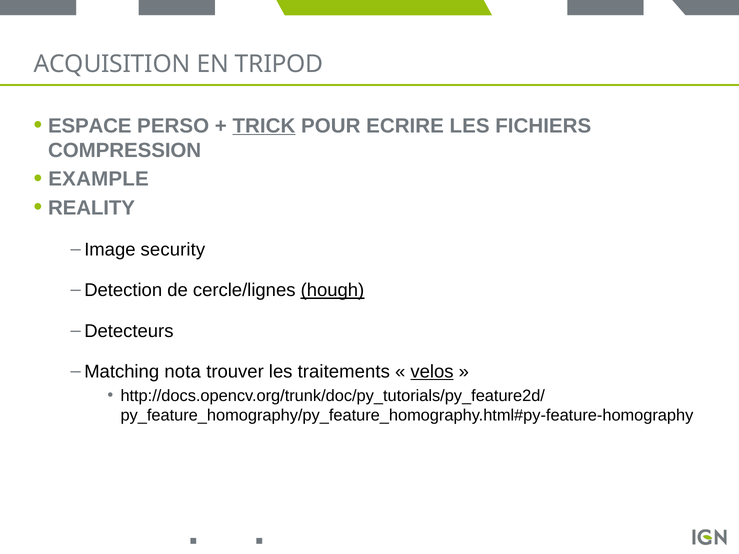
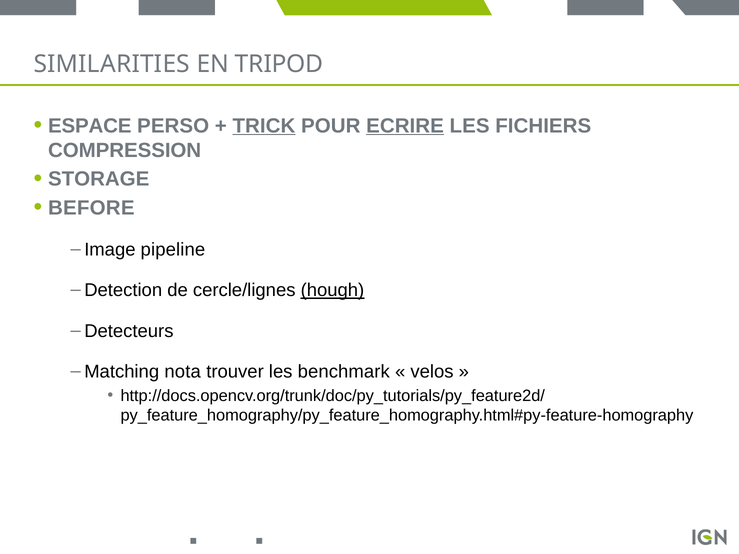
ACQUISITION: ACQUISITION -> SIMILARITIES (112, 64)
ECRIRE underline: none -> present (405, 126)
EXAMPLE: EXAMPLE -> STORAGE (99, 179)
REALITY: REALITY -> BEFORE (91, 208)
security: security -> pipeline (173, 250)
traitements: traitements -> benchmark (344, 372)
velos underline: present -> none (432, 372)
